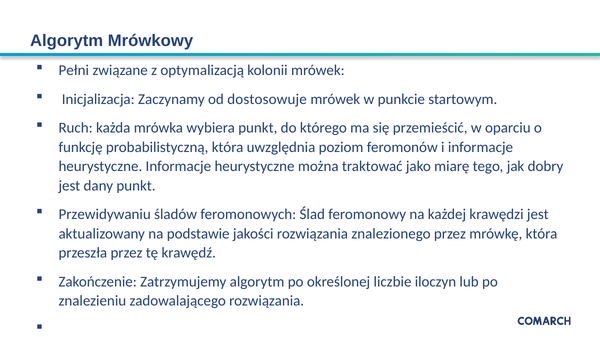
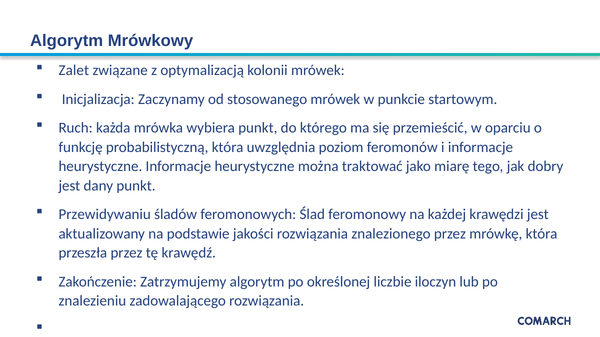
Pełni: Pełni -> Zalet (74, 70)
dostosowuje: dostosowuje -> stosowanego (267, 99)
